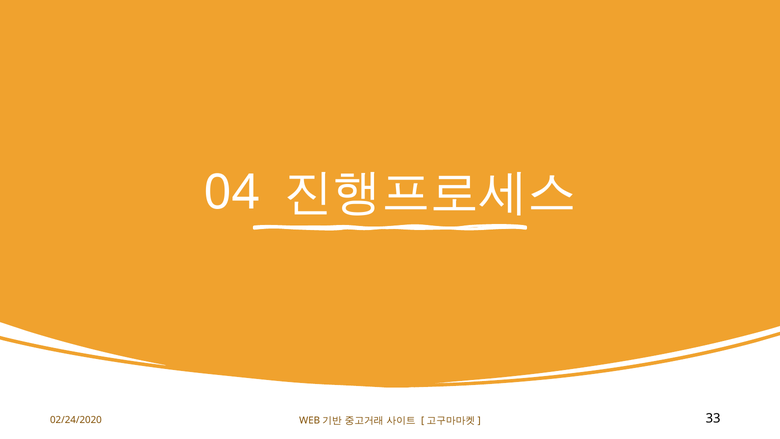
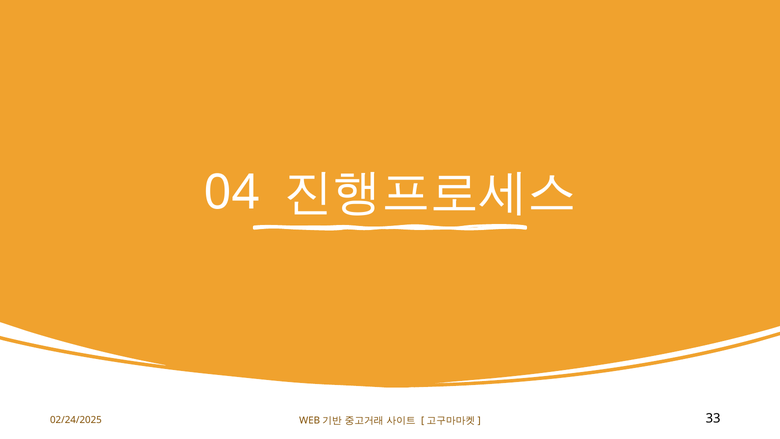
02/24/2020: 02/24/2020 -> 02/24/2025 (76, 420)
